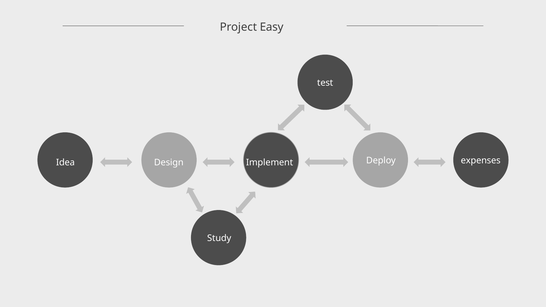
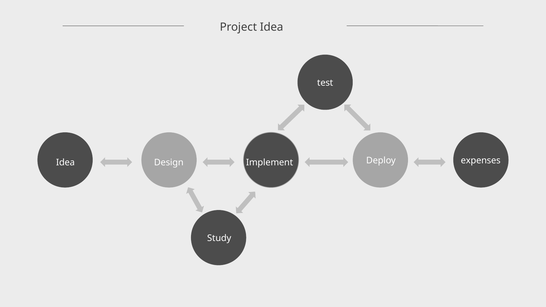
Project Easy: Easy -> Idea (272, 27)
